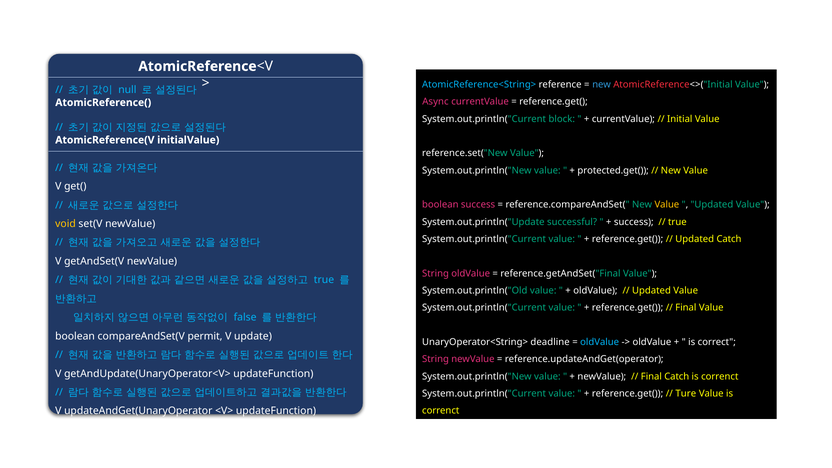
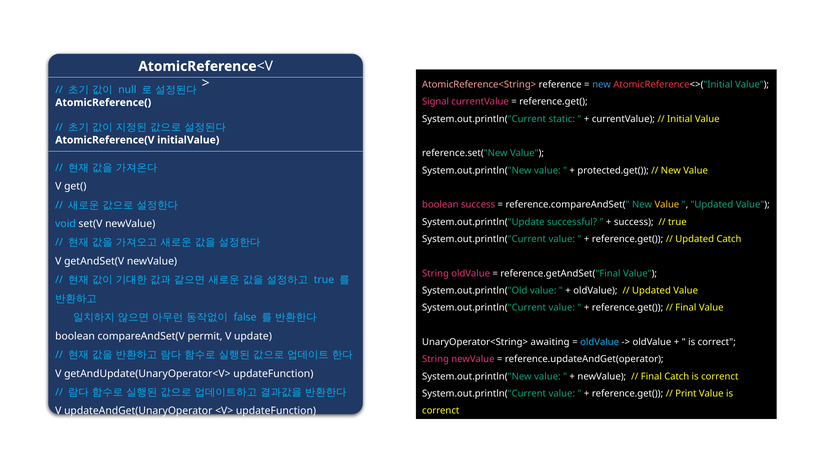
AtomicReference<String> colour: light blue -> pink (479, 85)
Async: Async -> Signal (436, 102)
block: block -> static (562, 119)
void colour: yellow -> light blue (66, 224)
deadline: deadline -> awaiting (550, 342)
Ture: Ture -> Print (686, 394)
